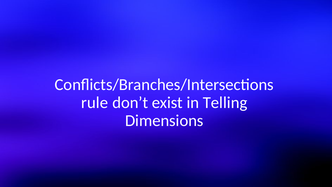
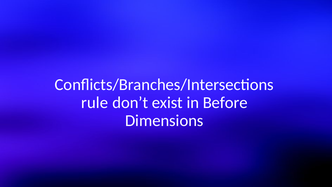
Telling: Telling -> Before (225, 103)
